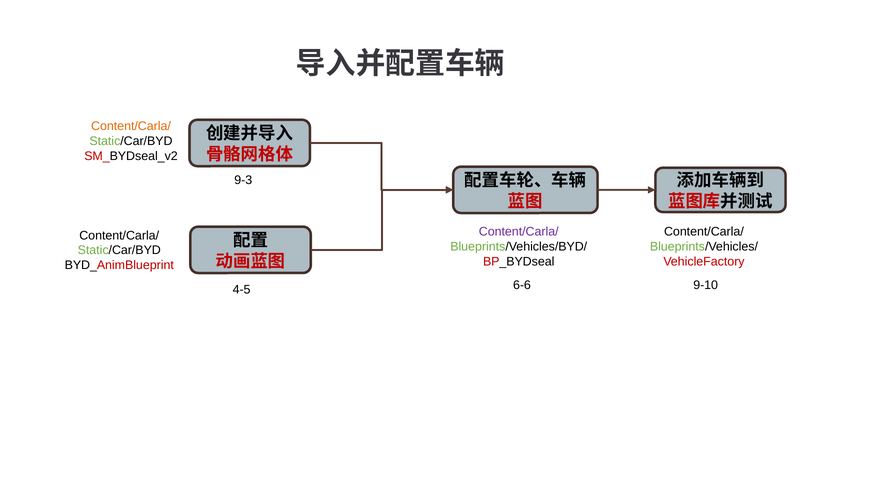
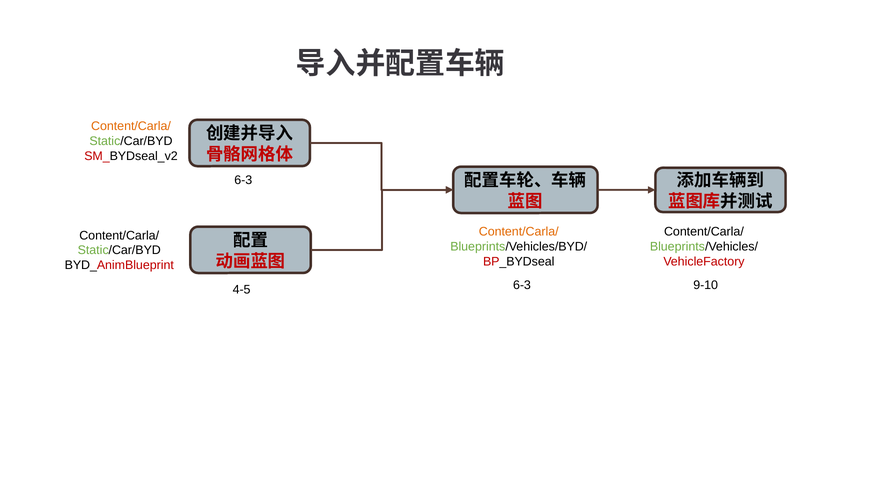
9-3: 9-3 -> 6-3 (243, 181)
Content/Carla/ colour: purple -> orange (519, 232)
4-5 6-6: 6-6 -> 6-3 (522, 285)
